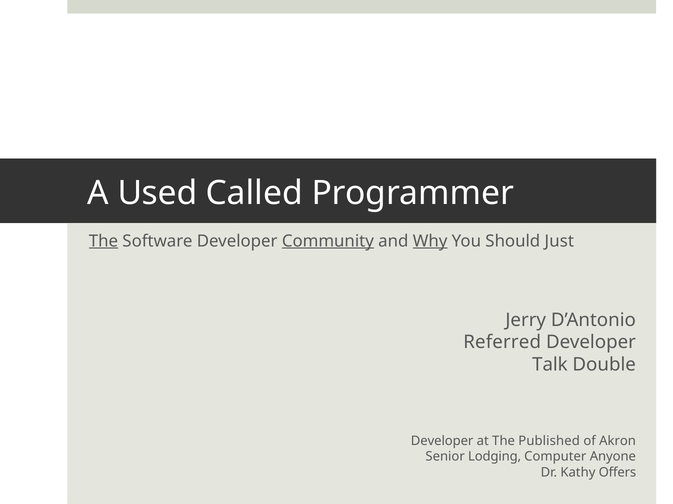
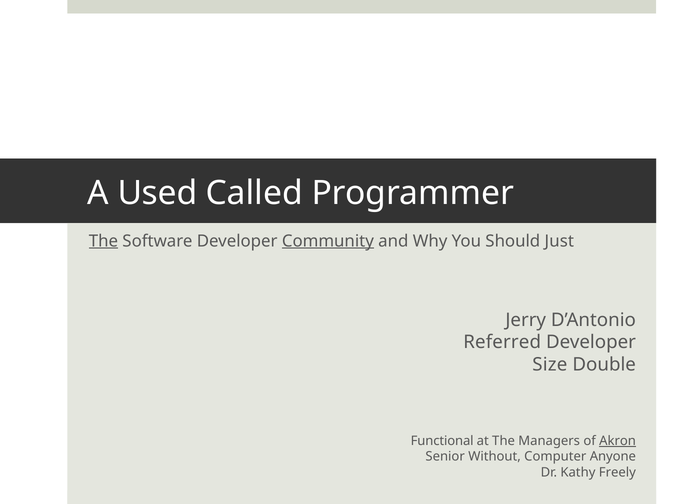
Why underline: present -> none (430, 241)
Talk: Talk -> Size (550, 365)
Developer: Developer -> Functional (442, 442)
Published: Published -> Managers (549, 442)
Akron underline: none -> present (618, 442)
Lodging: Lodging -> Without (495, 457)
Offers: Offers -> Freely (617, 473)
